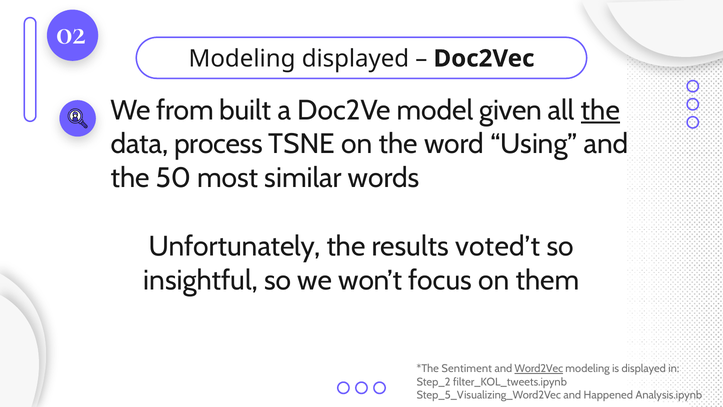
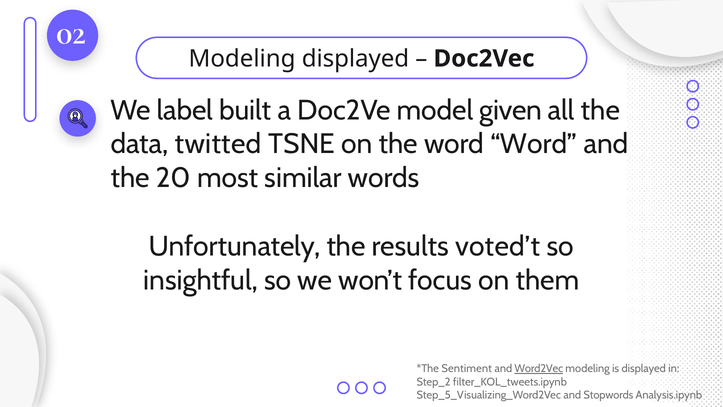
from: from -> label (185, 110)
the underline: present -> none (600, 110)
process: process -> twitted (218, 144)
word Using: Using -> Word (534, 144)
50: 50 -> 20 (173, 178)
Happened: Happened -> Stopwords (608, 395)
